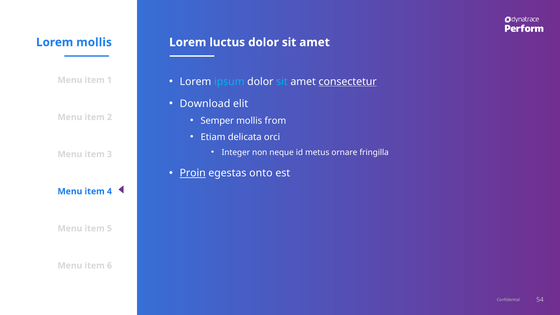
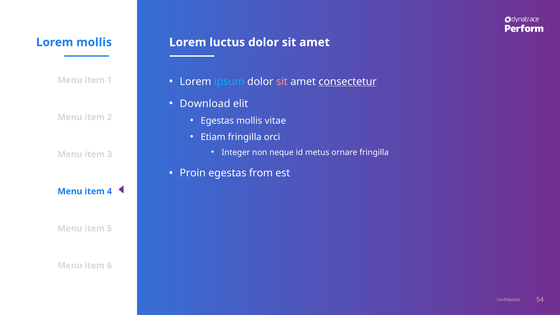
sit colour: light blue -> pink (282, 82)
Semper: Semper -> Egestas (217, 121)
from: from -> vitae (275, 121)
Etiam delicata: delicata -> fringilla (245, 137)
Proin underline: present -> none (193, 173)
onto: onto -> from (261, 173)
